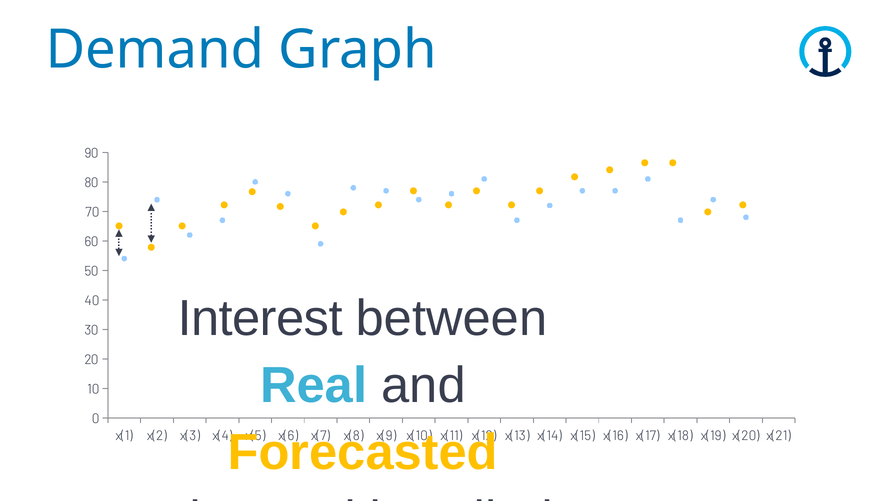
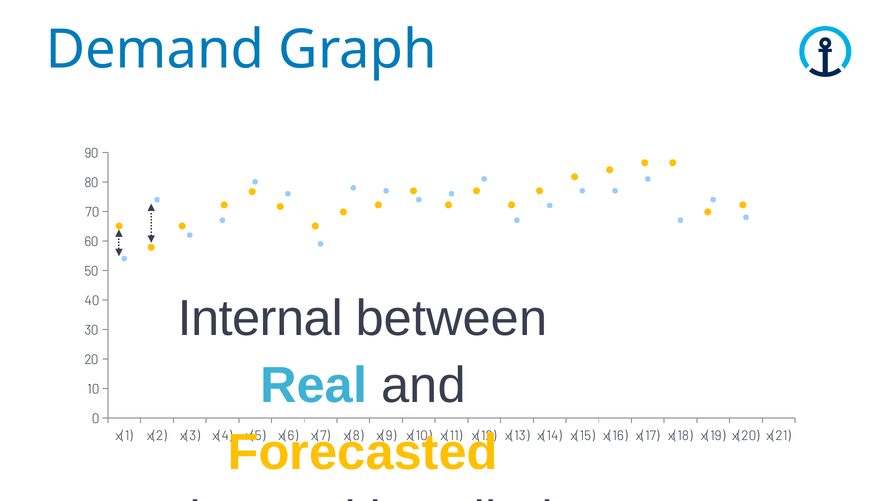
Interest: Interest -> Internal (260, 318)
